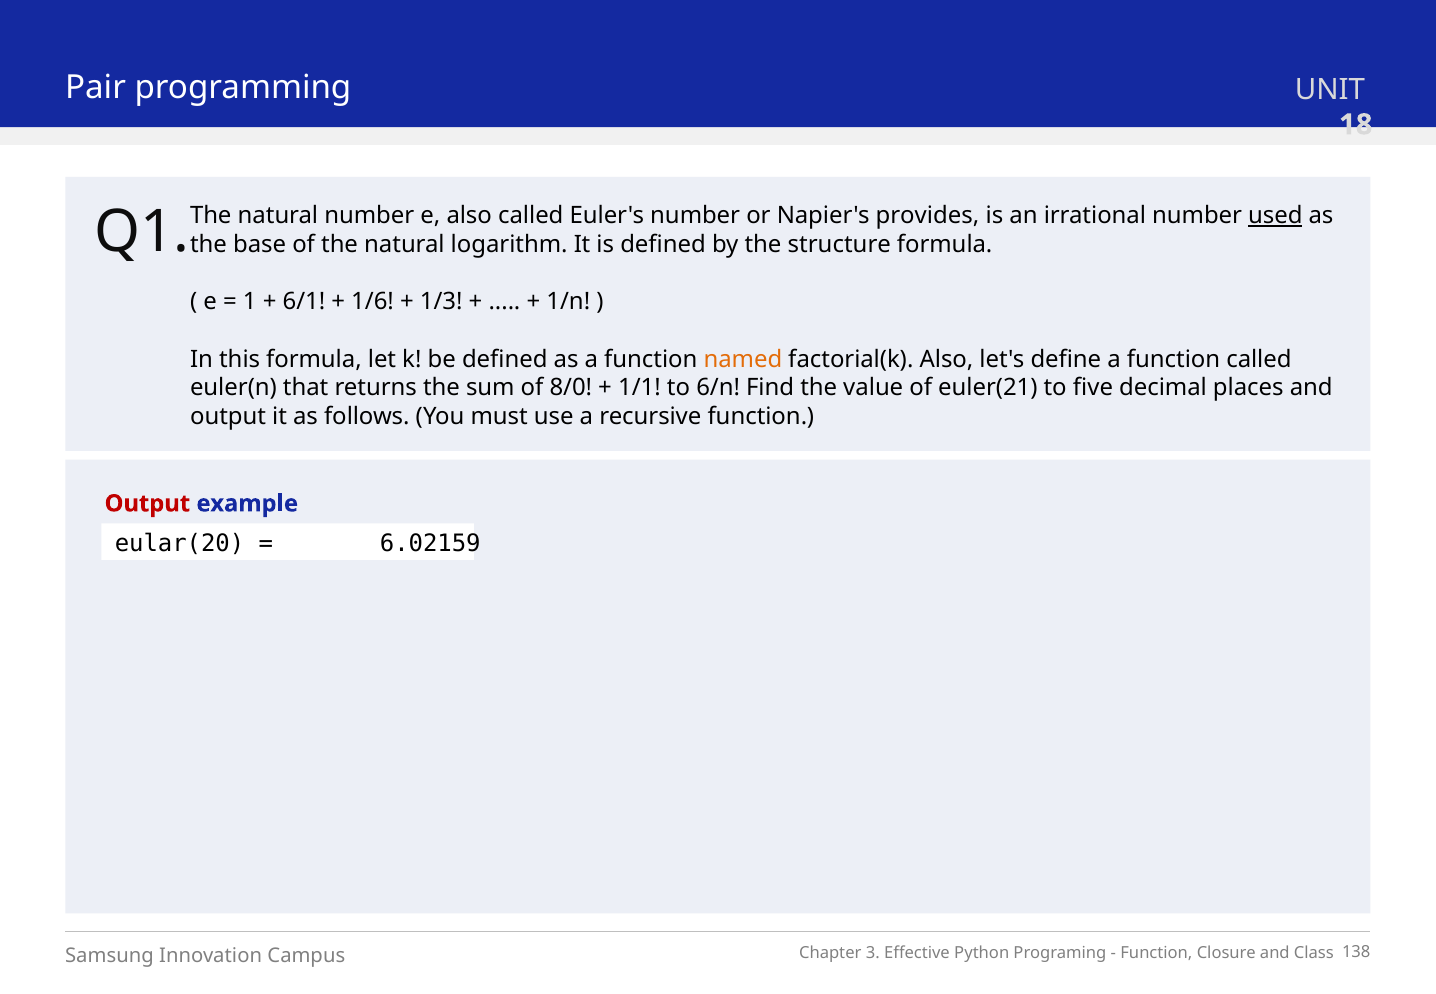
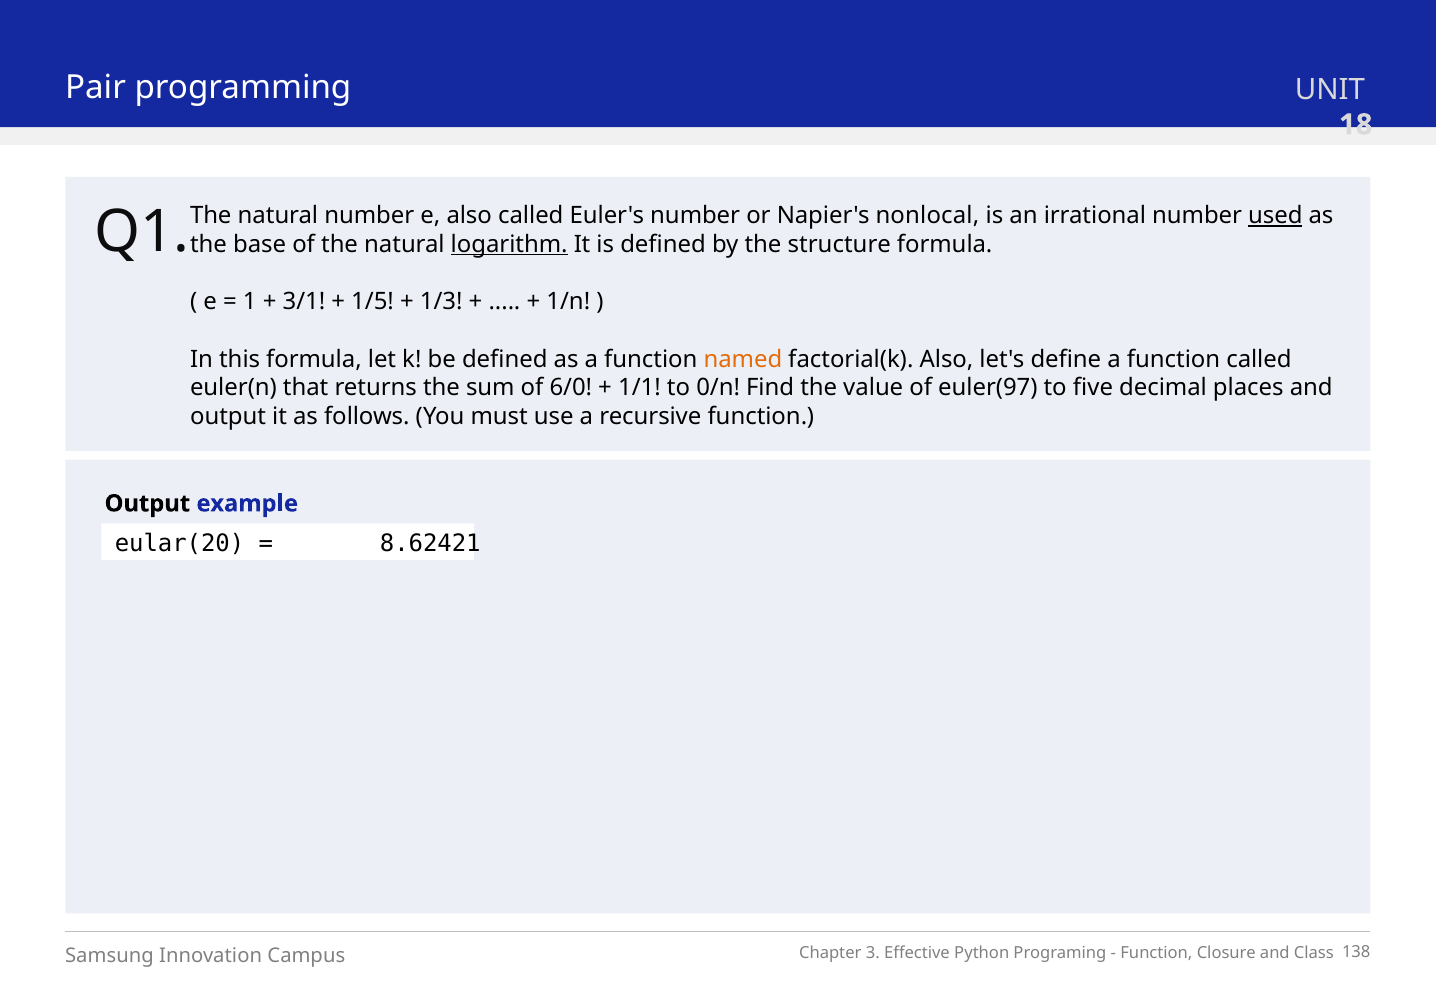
provides: provides -> nonlocal (927, 216)
logarithm underline: none -> present (509, 244)
6/1: 6/1 -> 3/1 (304, 302)
1/6: 1/6 -> 1/5 (373, 302)
8/0: 8/0 -> 6/0 (571, 388)
6/n: 6/n -> 0/n (718, 388)
euler(21: euler(21 -> euler(97 (988, 388)
Output colour: red -> black (147, 504)
6.02159: 6.02159 -> 8.62421 (430, 543)
